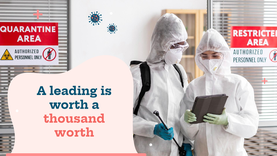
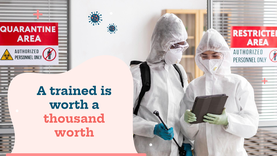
leading: leading -> trained (73, 91)
